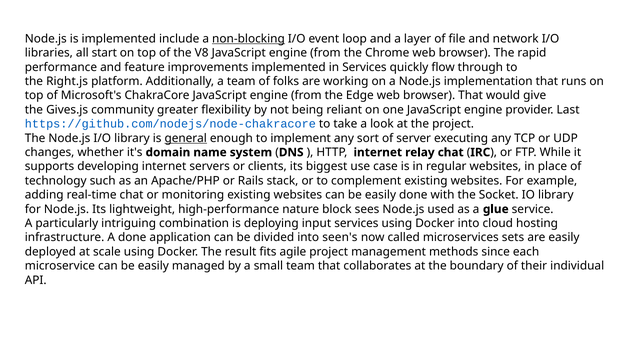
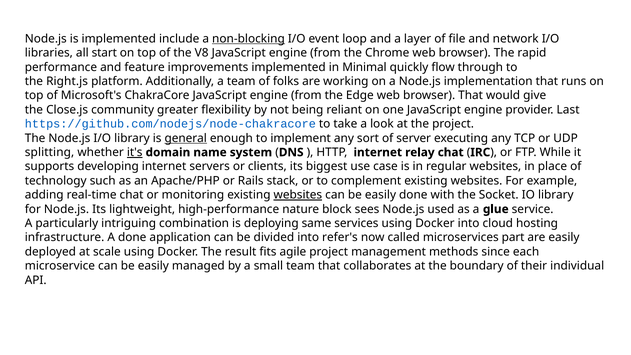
in Services: Services -> Minimal (364, 67)
Gives.js: Gives.js -> Close.js (67, 110)
changes: changes -> splitting (50, 152)
it's underline: none -> present (135, 152)
websites underline: none -> present (298, 195)
input: input -> same (317, 223)
seen's: seen's -> refer's (340, 238)
sets: sets -> part (513, 238)
